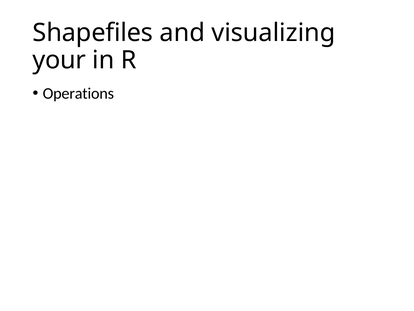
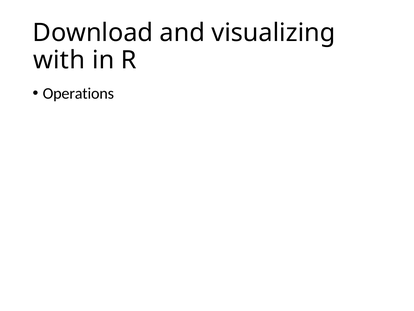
Shapefiles: Shapefiles -> Download (93, 33)
your: your -> with (59, 60)
